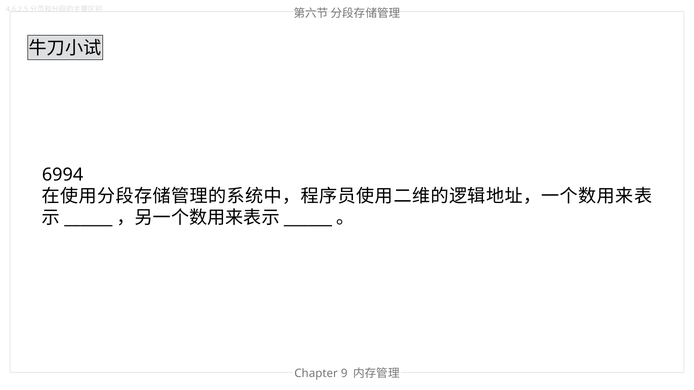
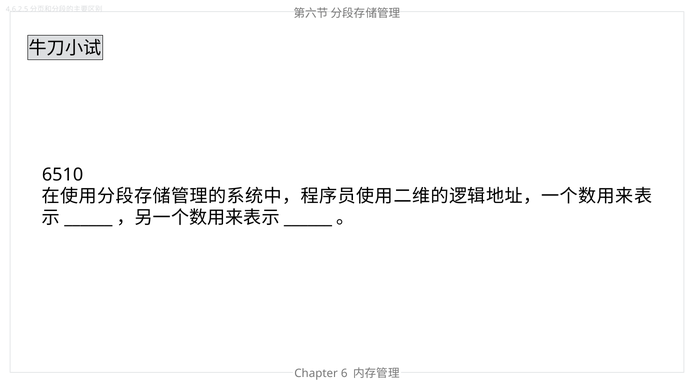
6994: 6994 -> 6510 (63, 175)
9: 9 -> 6 (344, 374)
